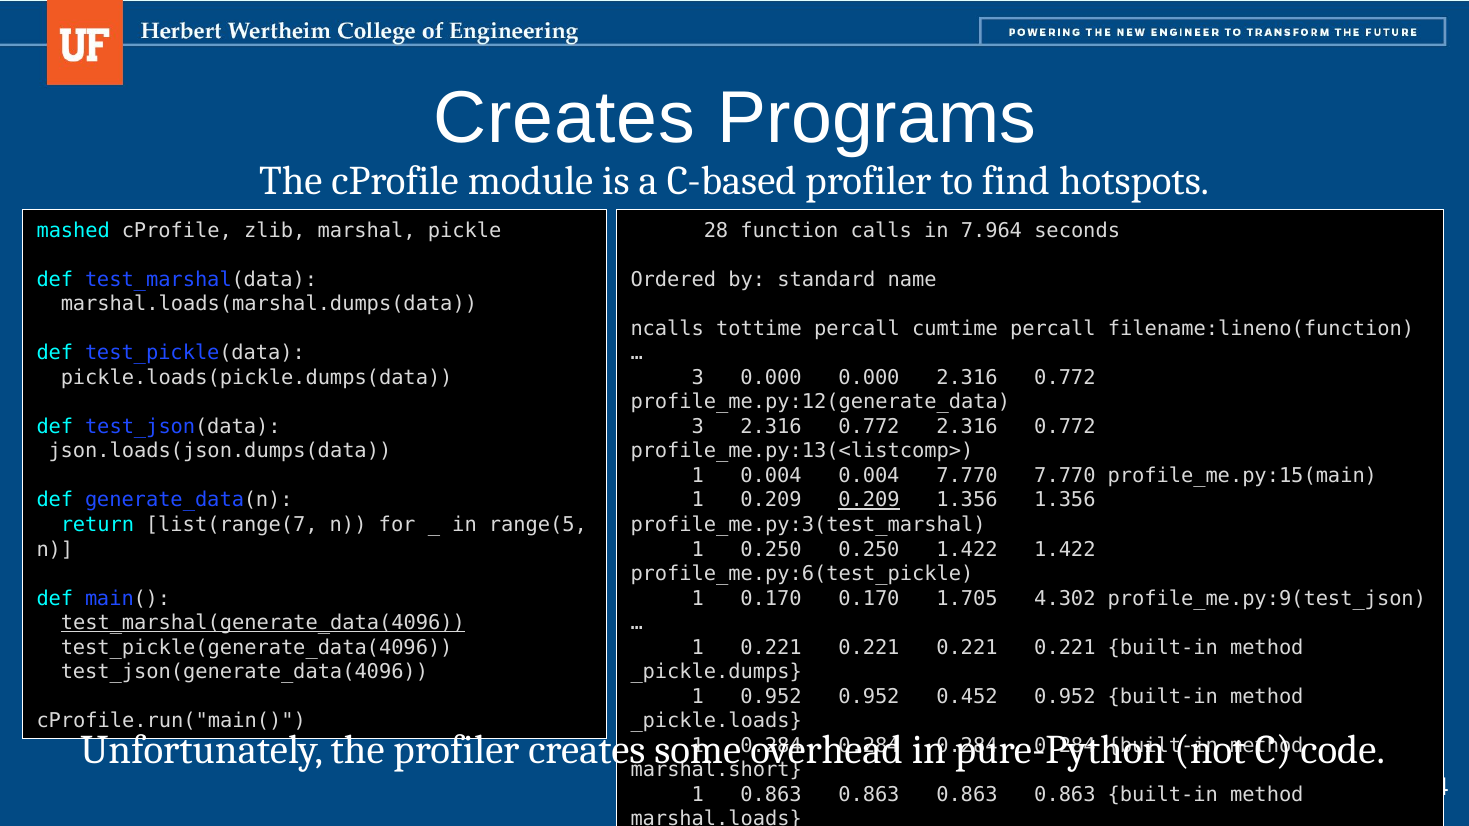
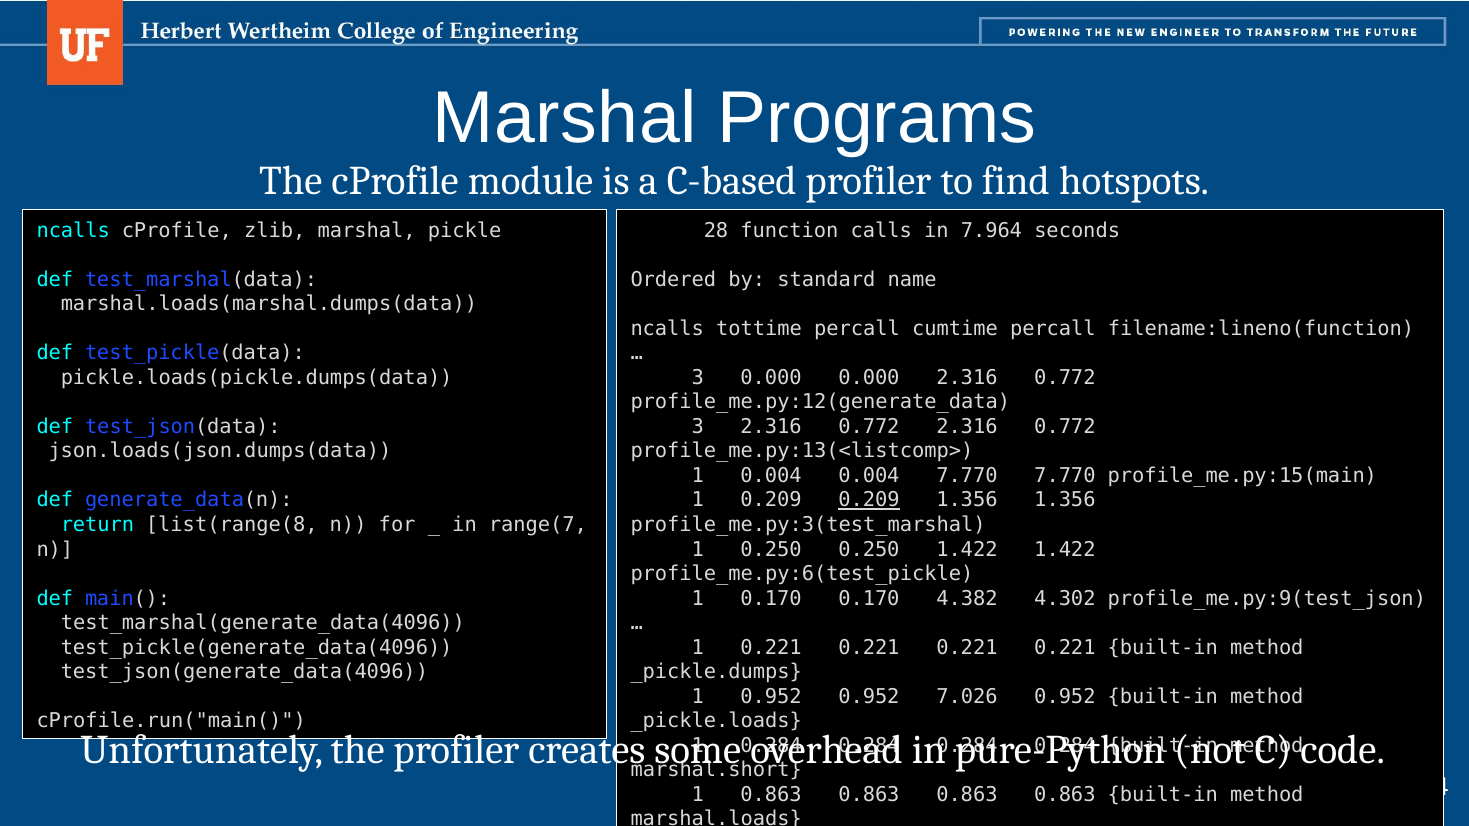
Creates: Creates -> Marshal (565, 119)
mashed: mashed -> ncalls (73, 231)
list(range(7: list(range(7 -> list(range(8 (232, 525)
range(5: range(5 -> range(7 (538, 525)
1.705: 1.705 -> 4.382 (967, 599)
test_marshal(generate_data(4096 underline: present -> none (263, 623)
0.452: 0.452 -> 7.026 (967, 697)
